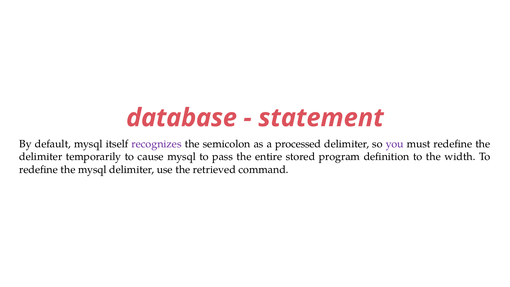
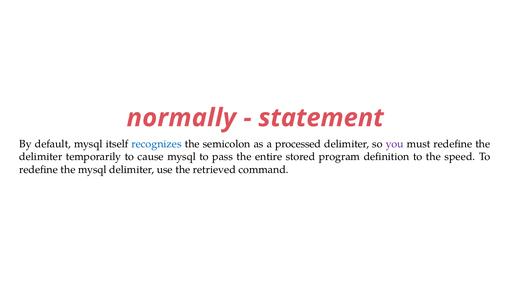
database: database -> normally (181, 118)
recognizes colour: purple -> blue (157, 144)
width: width -> speed (460, 157)
